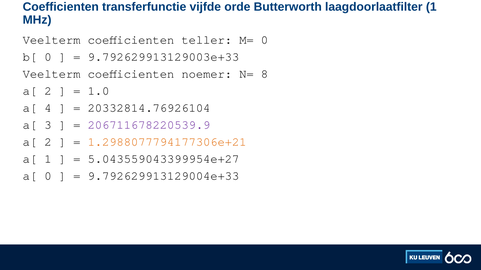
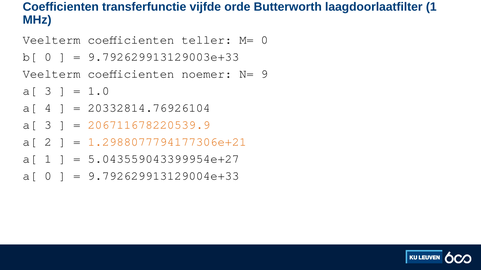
8: 8 -> 9 (265, 74)
2: 2 -> 3 (48, 91)
206711678220539.9 colour: purple -> orange (149, 125)
